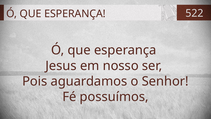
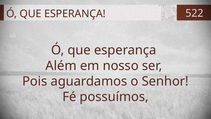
Jesus: Jesus -> Além (61, 66)
